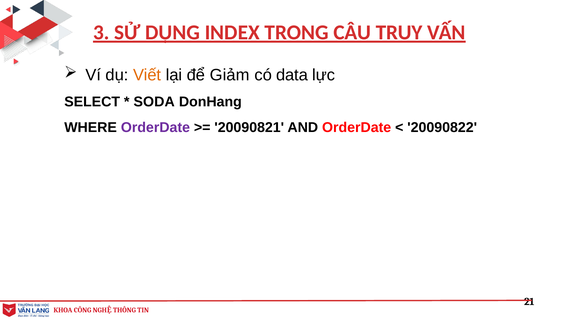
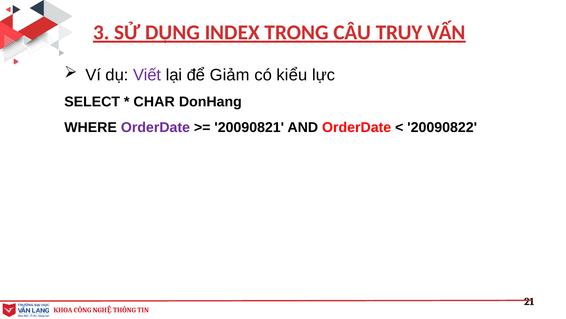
Viết colour: orange -> purple (147, 75)
data: data -> kiểu (292, 75)
SODA: SODA -> CHAR (154, 102)
